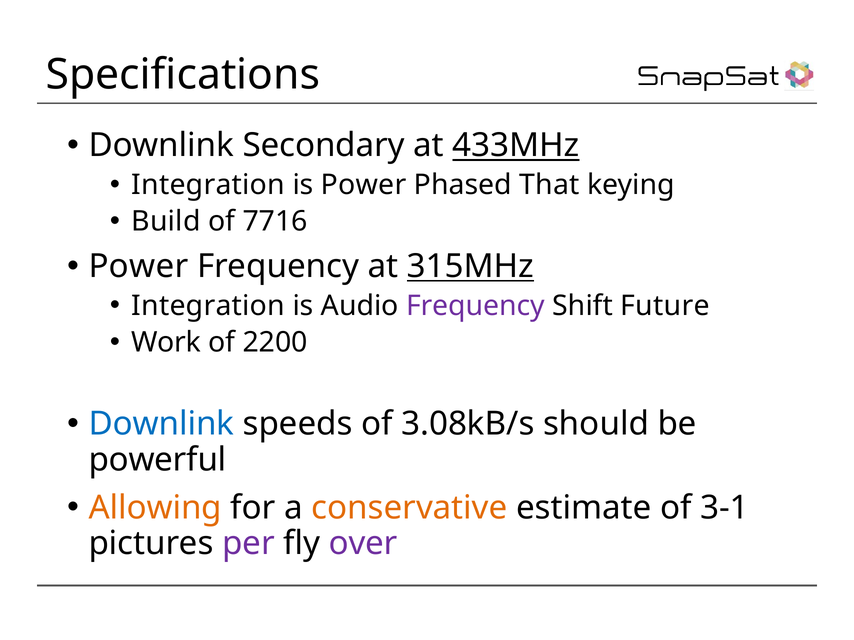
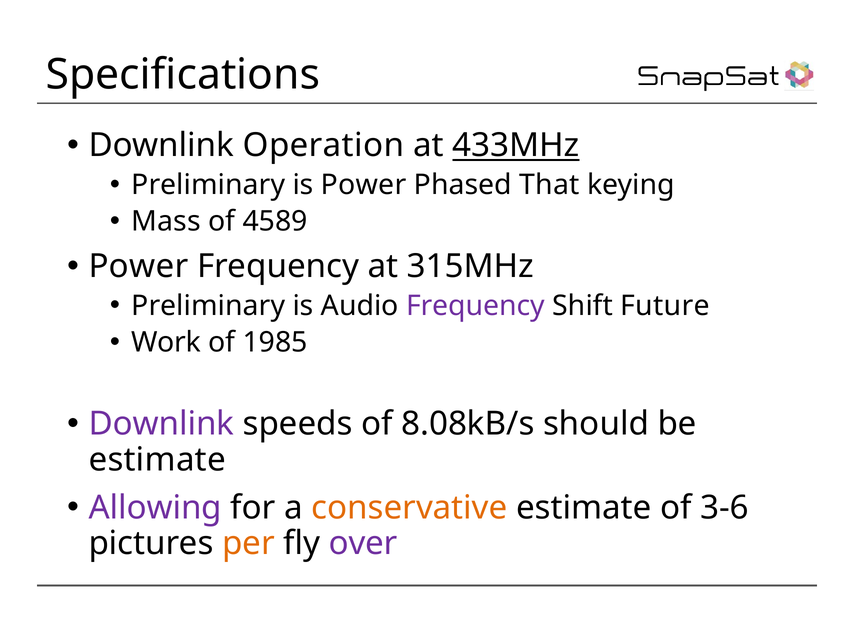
Secondary: Secondary -> Operation (323, 146)
Integration: Integration -> Preliminary (208, 185)
Build: Build -> Mass (166, 222)
7716: 7716 -> 4589 (275, 222)
315MHz underline: present -> none (470, 267)
Integration: Integration -> Preliminary (208, 306)
2200: 2200 -> 1985 (275, 343)
Downlink colour: blue -> purple (161, 424)
3.08kB/s: 3.08kB/s -> 8.08kB/s (468, 424)
powerful: powerful -> estimate (157, 460)
Allowing colour: orange -> purple (155, 508)
3-1: 3-1 -> 3-6 (724, 508)
per colour: purple -> orange (248, 544)
